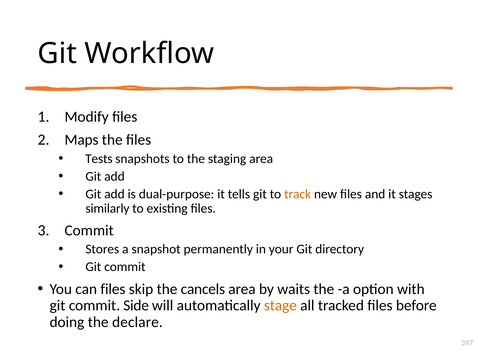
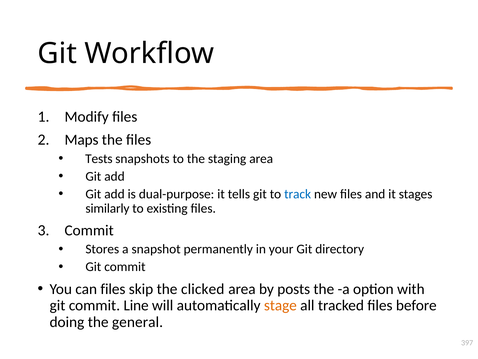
track colour: orange -> blue (298, 194)
cancels: cancels -> clicked (203, 289)
waits: waits -> posts (294, 289)
Side: Side -> Line (136, 305)
declare: declare -> general (137, 322)
